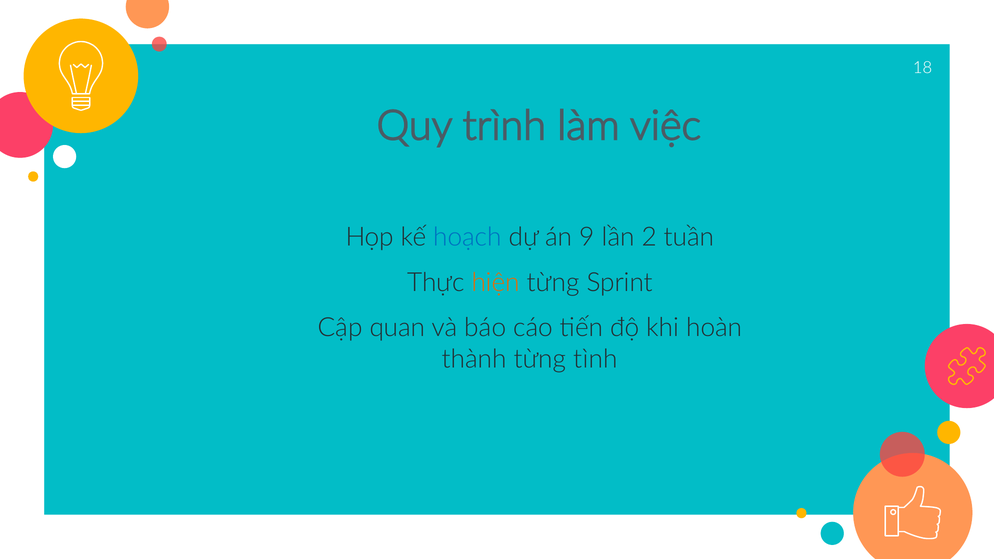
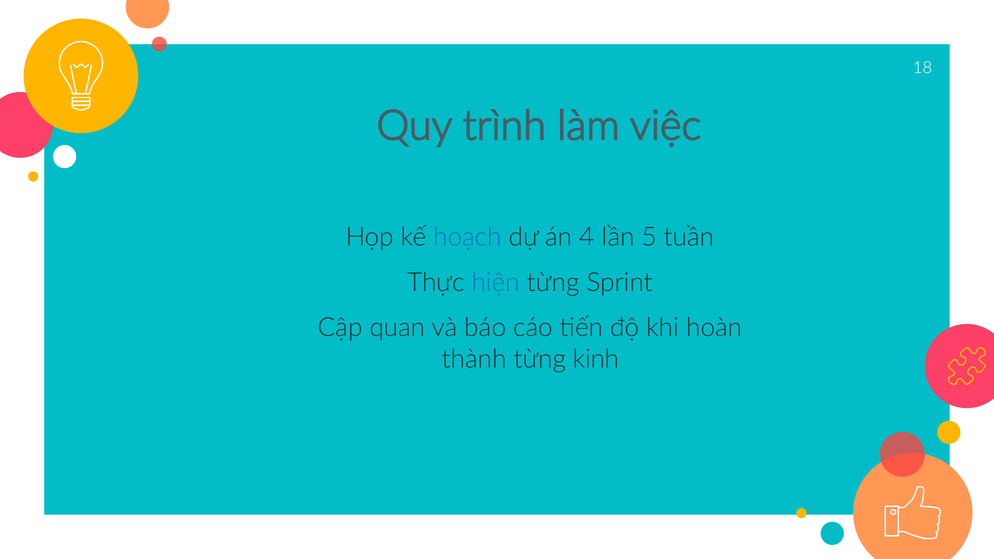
9: 9 -> 4 (587, 237)
2: 2 -> 5 (649, 237)
hiện colour: orange -> blue (496, 283)
tình: tình -> kinh (596, 359)
